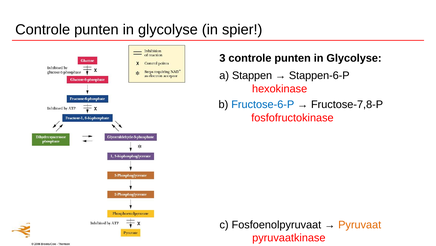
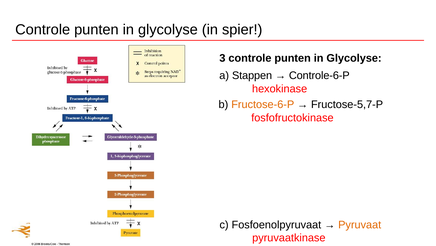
Stappen-6-P: Stappen-6-P -> Controle-6-P (319, 75)
Fructose-6-P colour: blue -> orange (263, 104)
Fructose-7,8-P: Fructose-7,8-P -> Fructose-5,7-P (347, 104)
